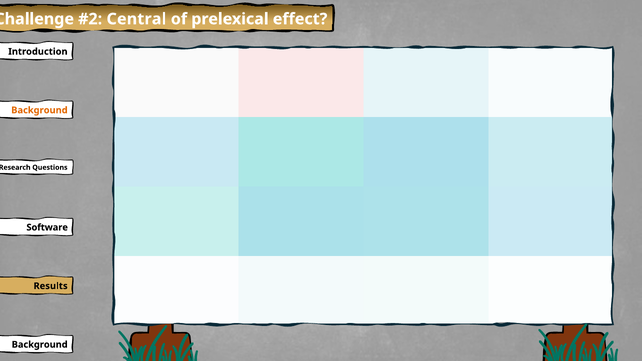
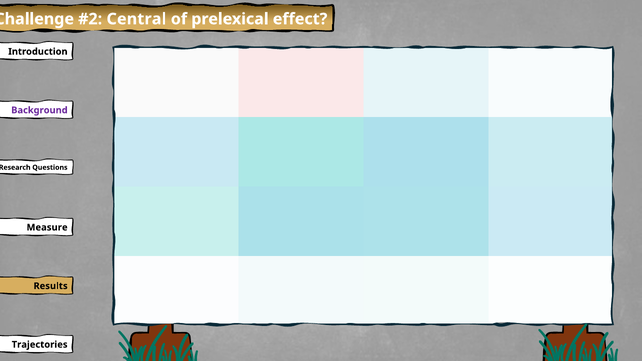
Background colour: orange -> purple (39, 110)
Software: Software -> Measure (47, 227)
Background: Background -> Trajectories (40, 345)
